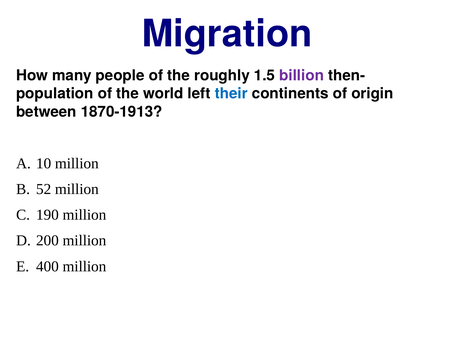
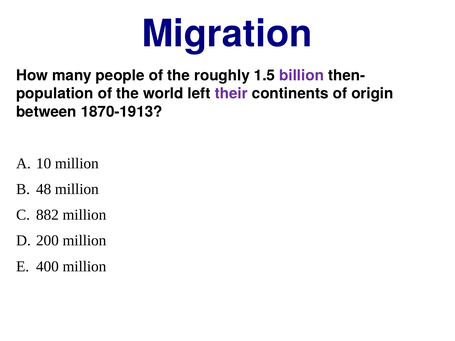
their colour: blue -> purple (231, 94)
52: 52 -> 48 (44, 189)
190: 190 -> 882 (47, 215)
